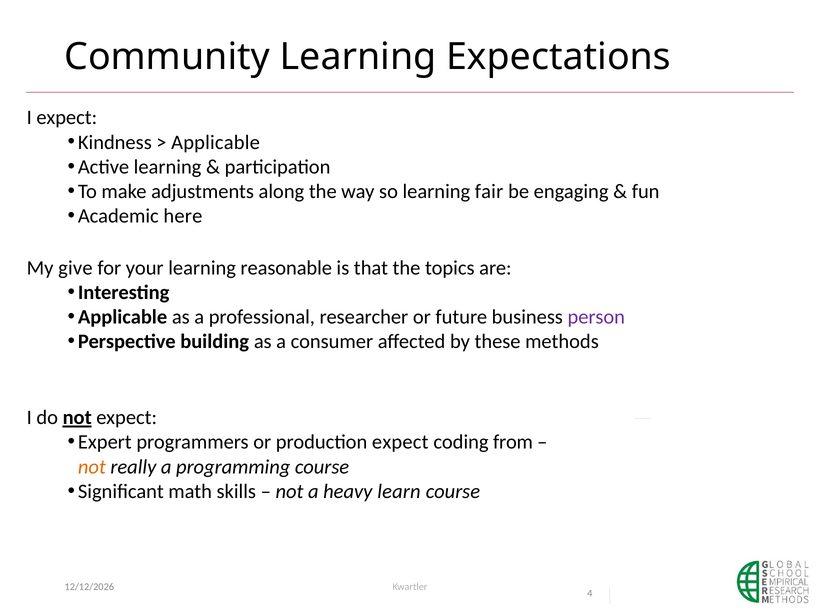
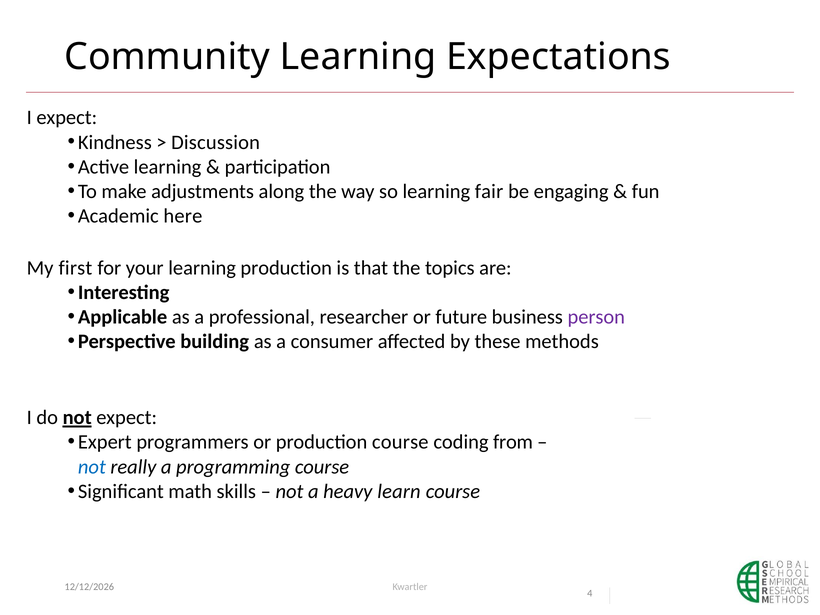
Applicable: Applicable -> Discussion (216, 142)
give: give -> first (75, 268)
learning reasonable: reasonable -> production (286, 268)
production expect: expect -> course (400, 442)
not colour: orange -> blue (92, 467)
